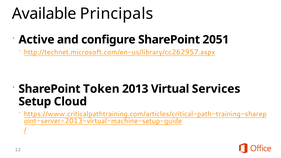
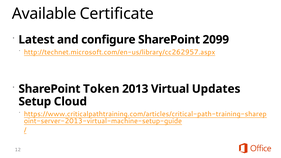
Principals: Principals -> Certificate (117, 14)
Active: Active -> Latest (36, 40)
2051: 2051 -> 2099 (216, 40)
Services: Services -> Updates (216, 89)
